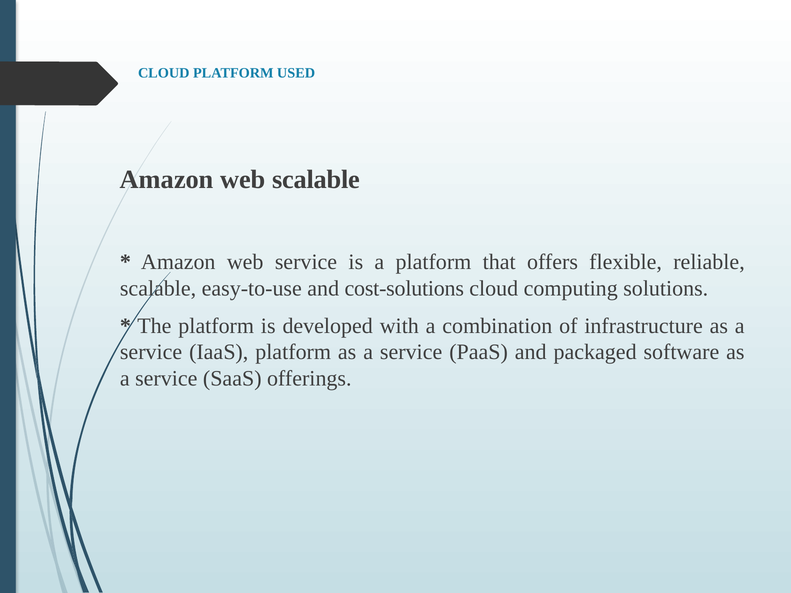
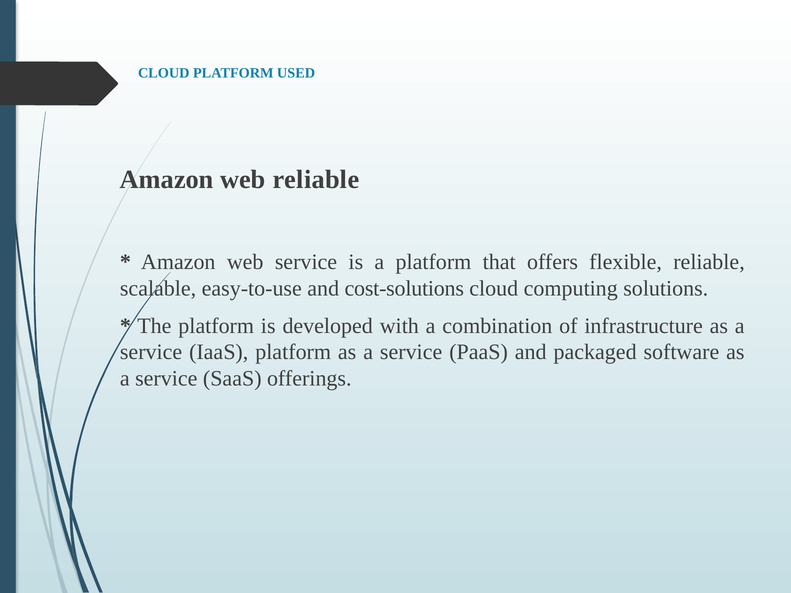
web scalable: scalable -> reliable (316, 180)
